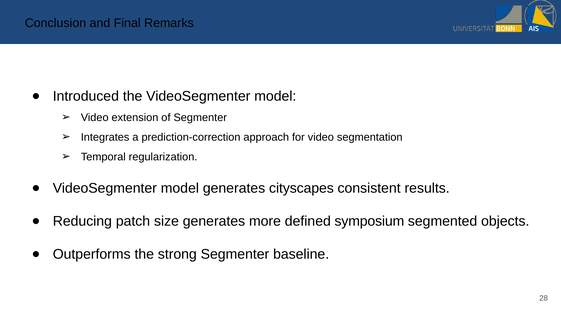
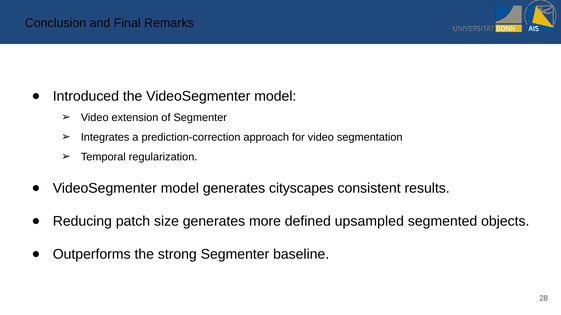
symposium: symposium -> upsampled (369, 222)
